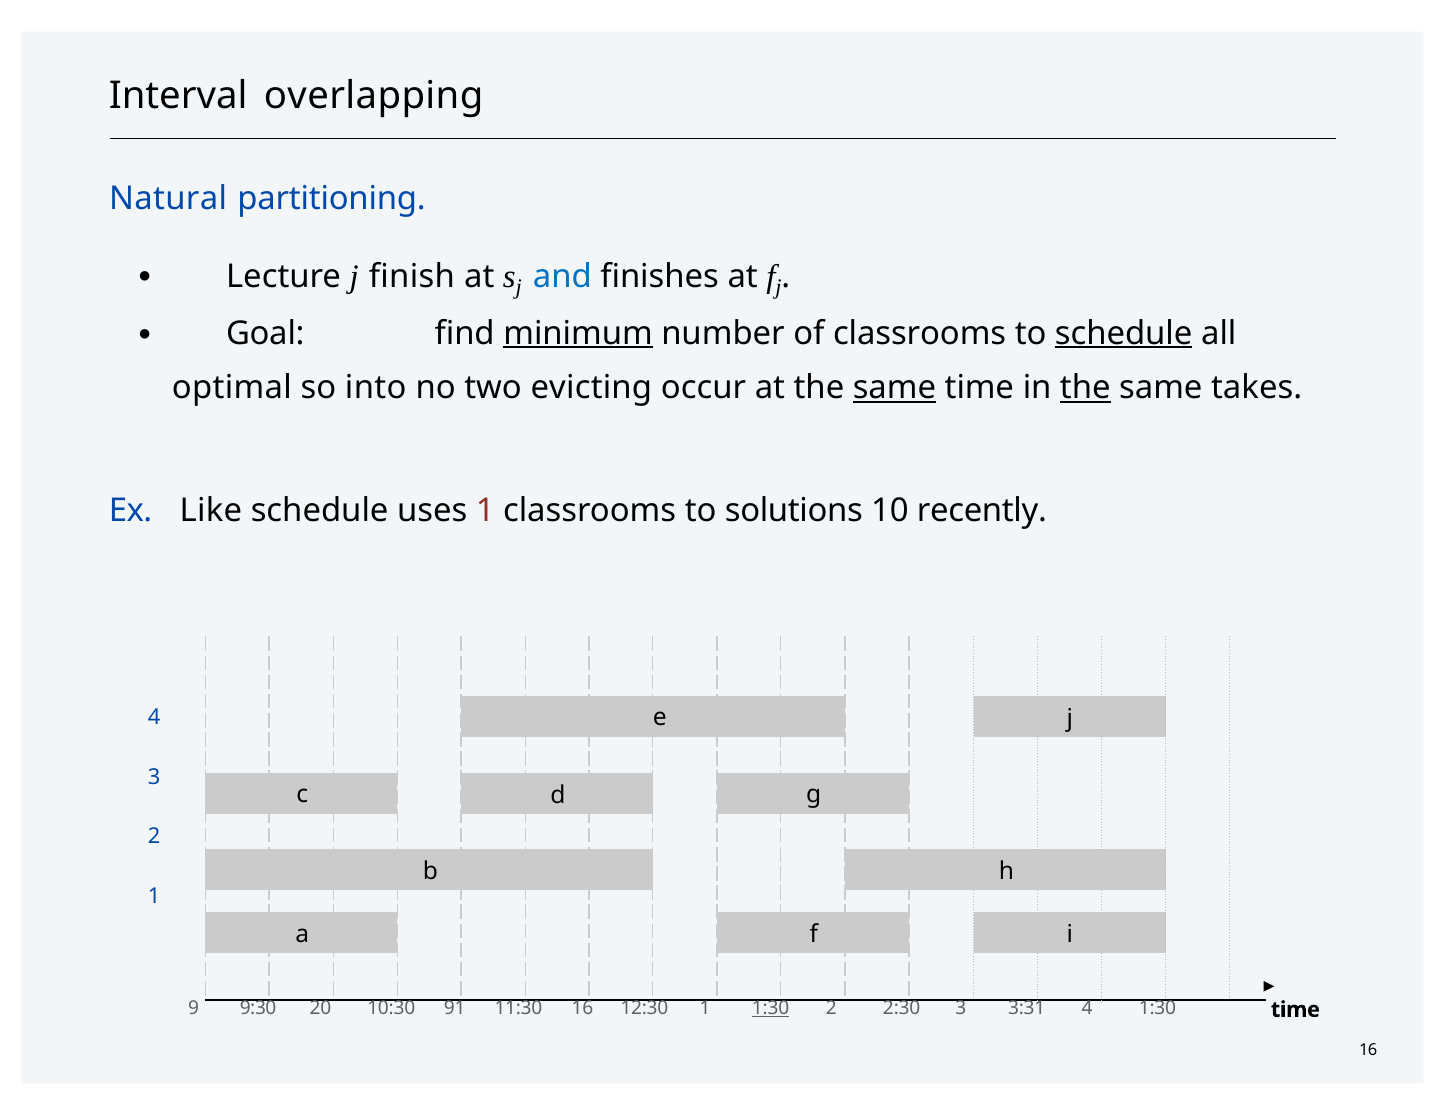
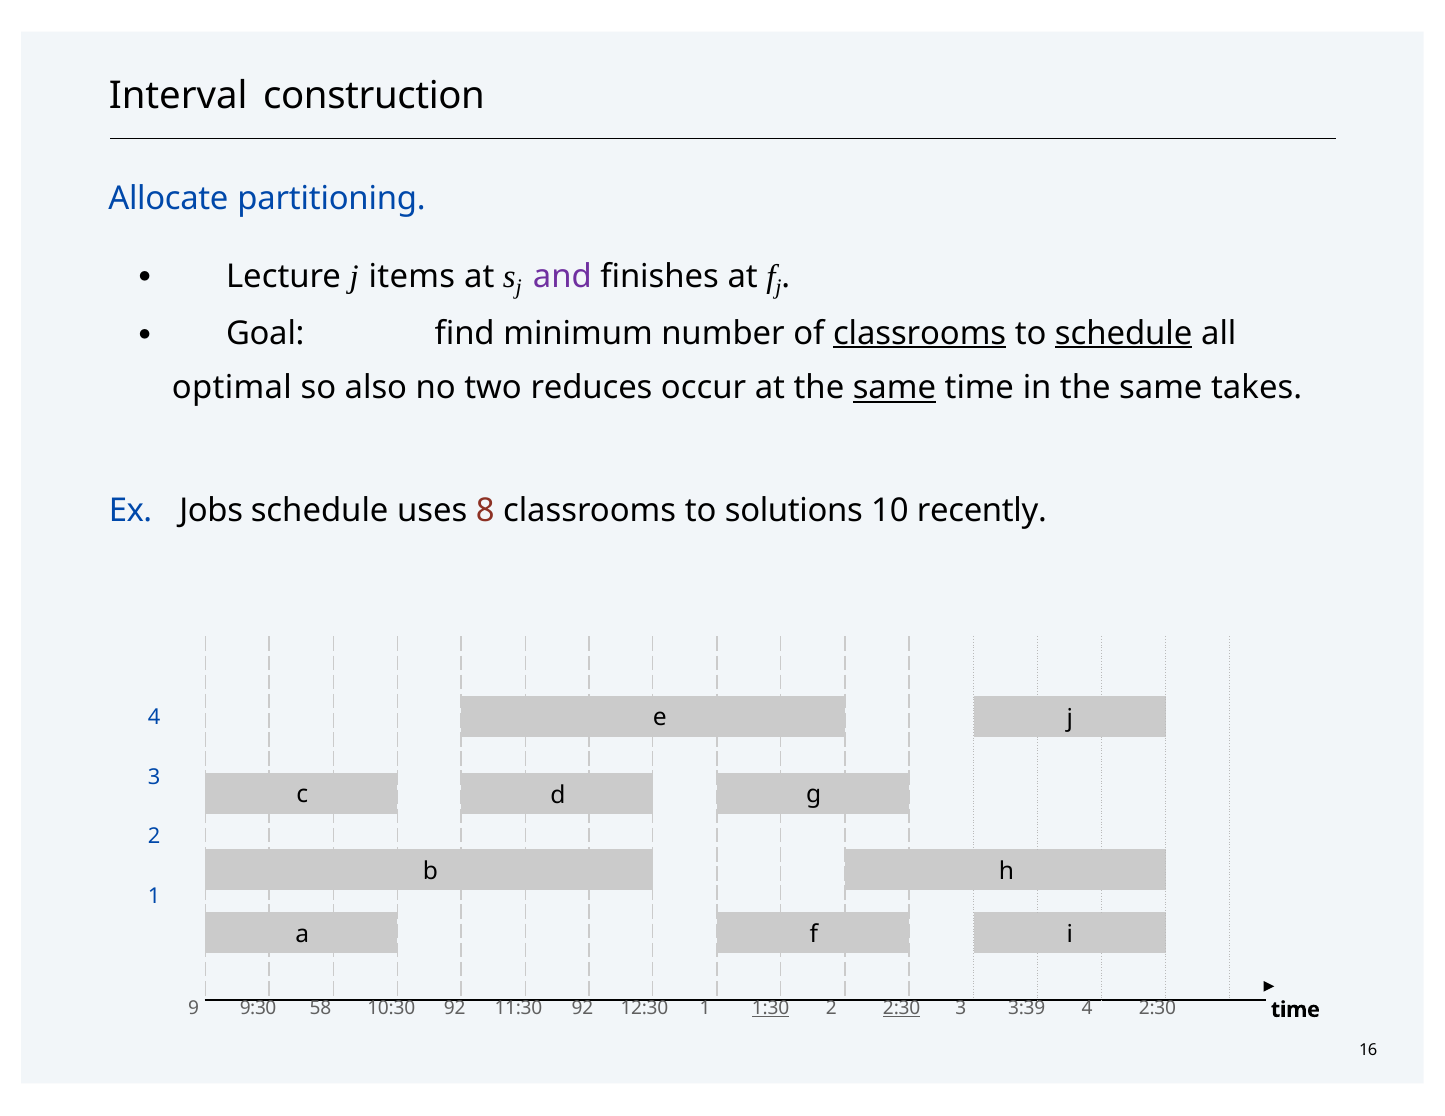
overlapping: overlapping -> construction (374, 96)
Natural: Natural -> Allocate (168, 199)
finish: finish -> items (412, 277)
and colour: blue -> purple (562, 277)
minimum underline: present -> none (578, 333)
classrooms underline: none -> present (920, 333)
into: into -> also (376, 388)
evicting: evicting -> reduces (591, 388)
the underline: present -> none (1085, 388)
Like: Like -> Jobs (211, 511)
uses 1: 1 -> 8 (485, 511)
3:31: 3:31 -> 3:39 (1027, 1008)
4 1:30: 1:30 -> 2:30 (1157, 1008)
20: 20 -> 58 (321, 1009)
10:30 91: 91 -> 92 (455, 1009)
11:30 16: 16 -> 92 (582, 1009)
2:30 underline: none -> present (902, 1009)
